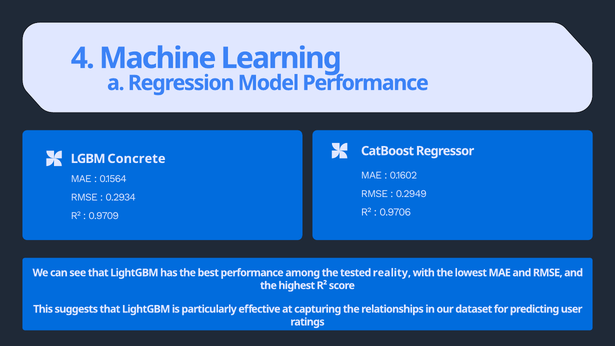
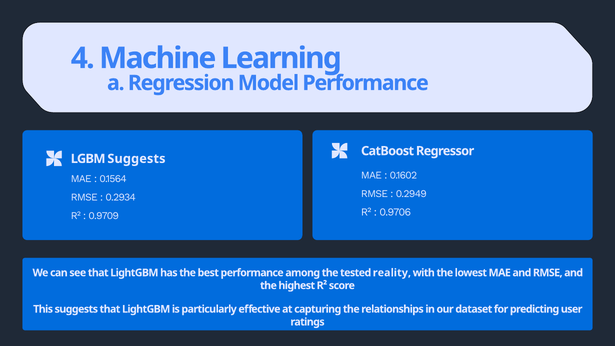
LGBM Concrete: Concrete -> Suggests (136, 159)
